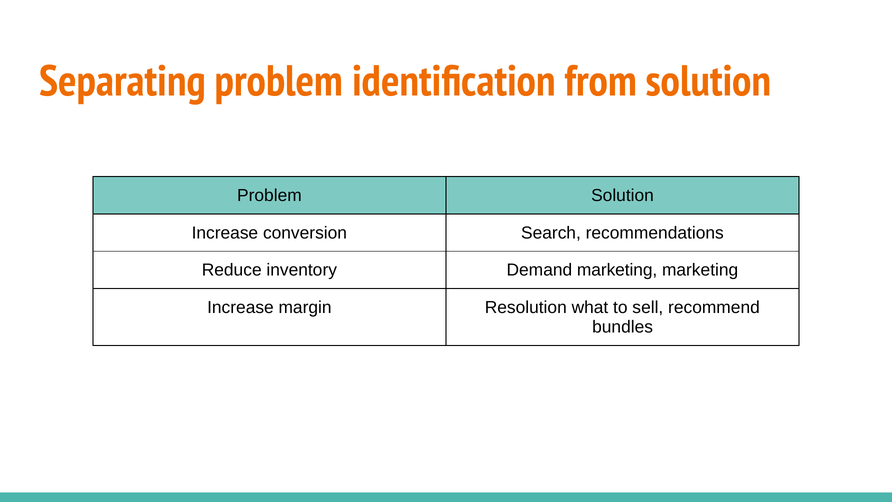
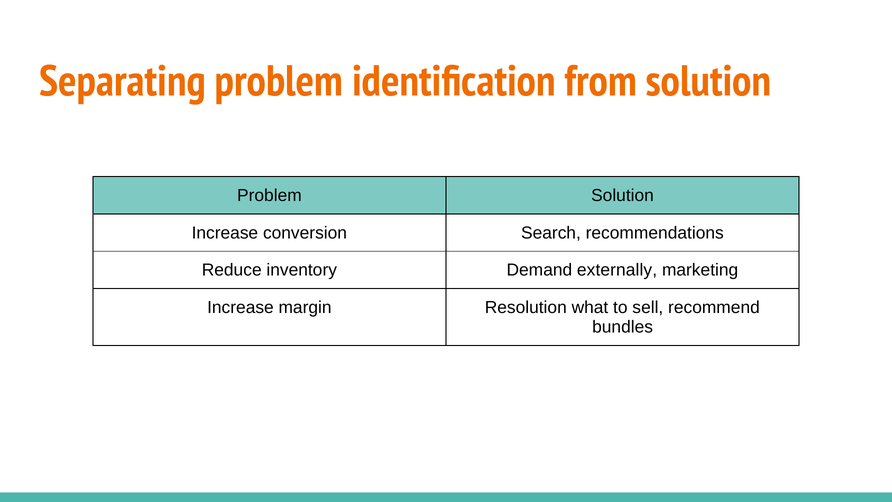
Demand marketing: marketing -> externally (617, 270)
